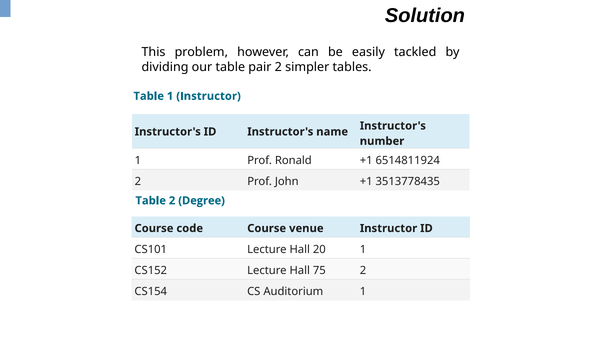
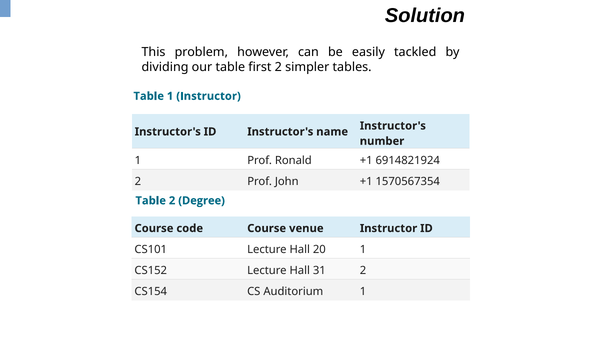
pair: pair -> first (260, 67)
6514811924: 6514811924 -> 6914821924 (408, 160)
3513778435: 3513778435 -> 1570567354 (408, 181)
75: 75 -> 31 (319, 270)
